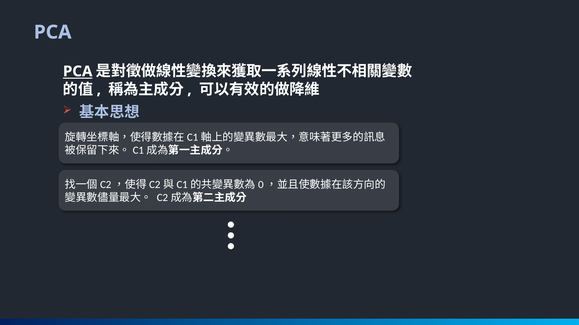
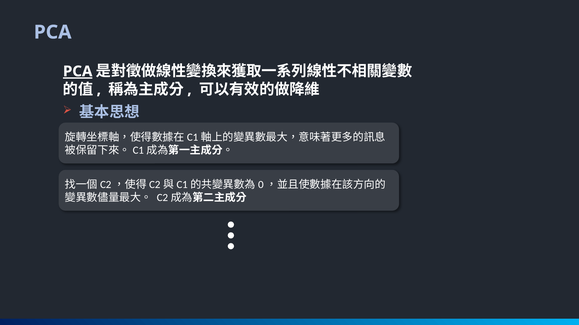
PCA underline: none -> present (78, 71)
